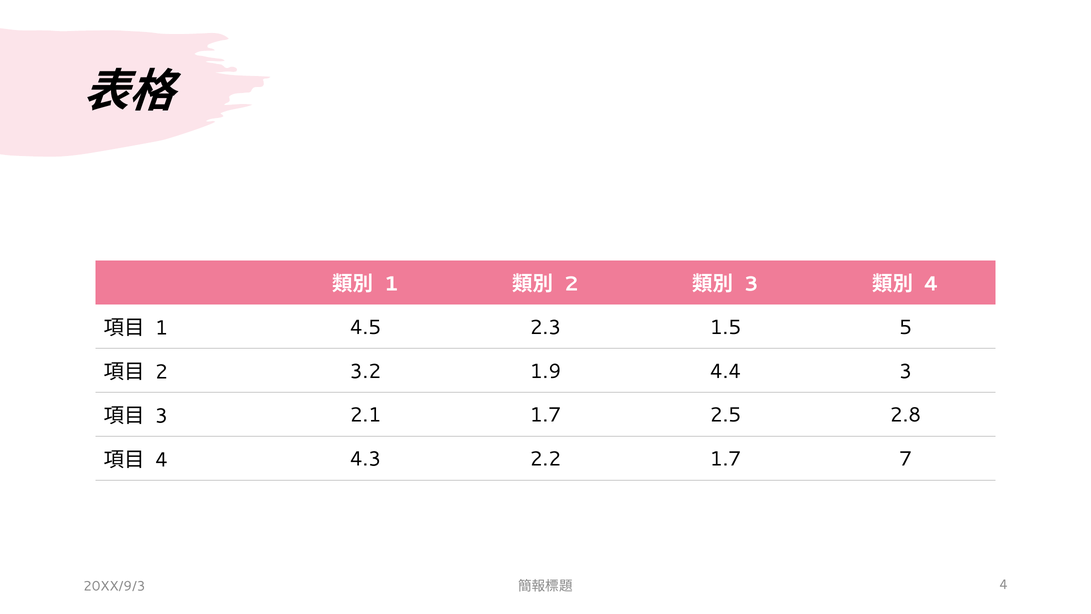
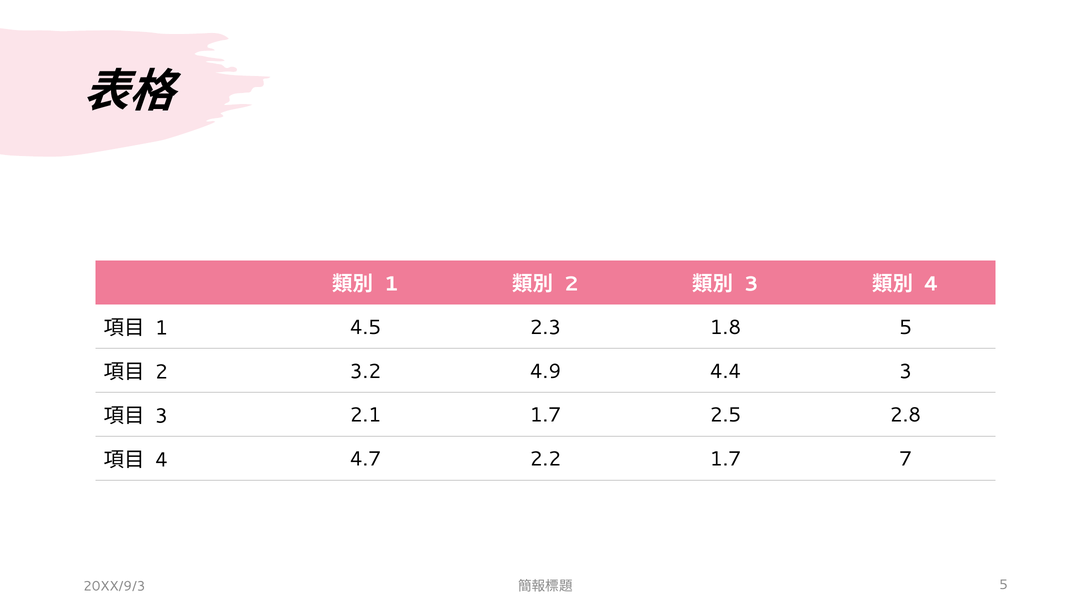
1.5: 1.5 -> 1.8 (725, 327)
1.9: 1.9 -> 4.9 (545, 371)
4.3: 4.3 -> 4.7 (365, 459)
4: 4 -> 5 (1004, 585)
